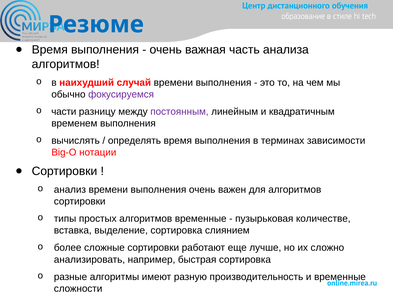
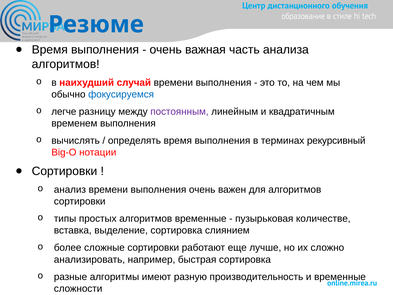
фокусируемся colour: purple -> blue (121, 94)
части: части -> легче (64, 111)
зависимости: зависимости -> рекурсивный (336, 141)
